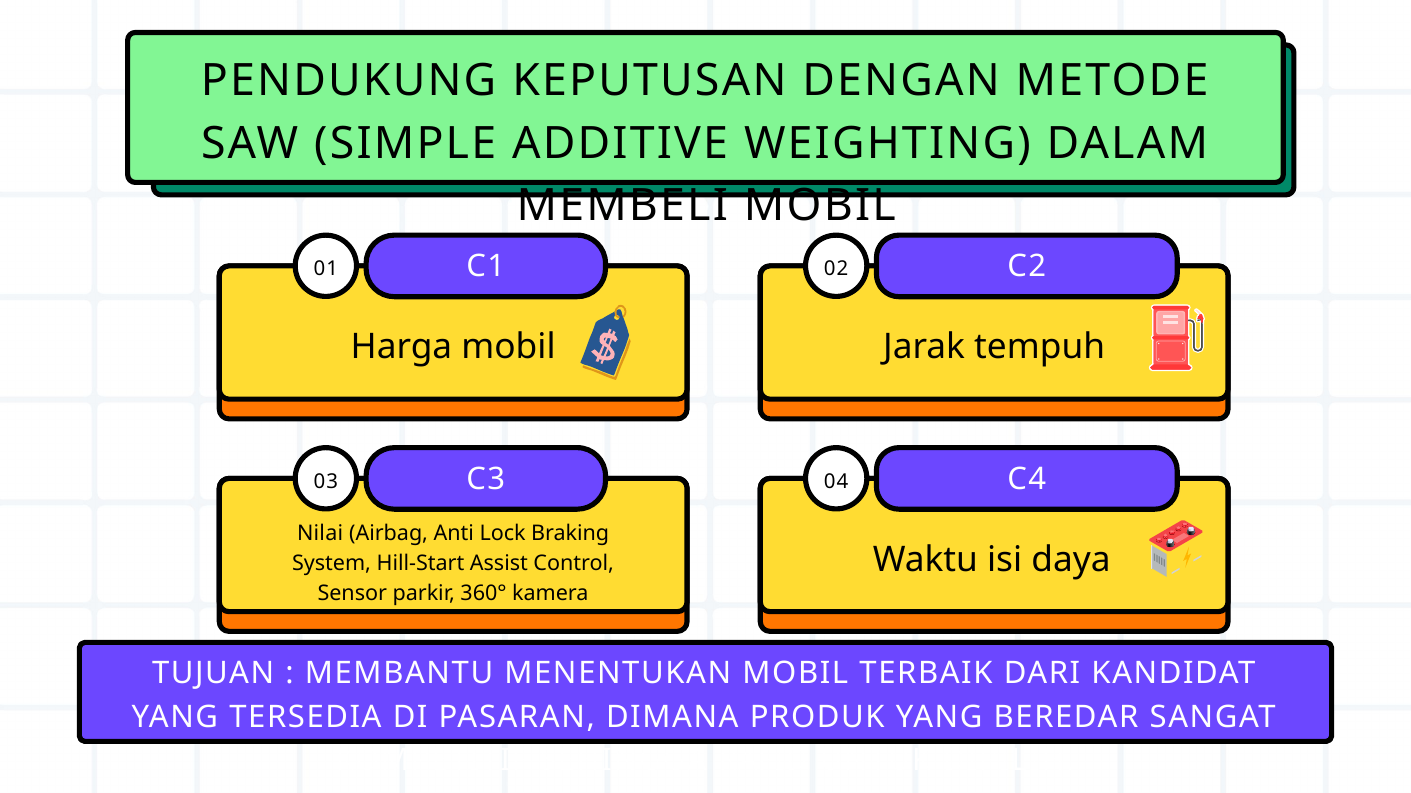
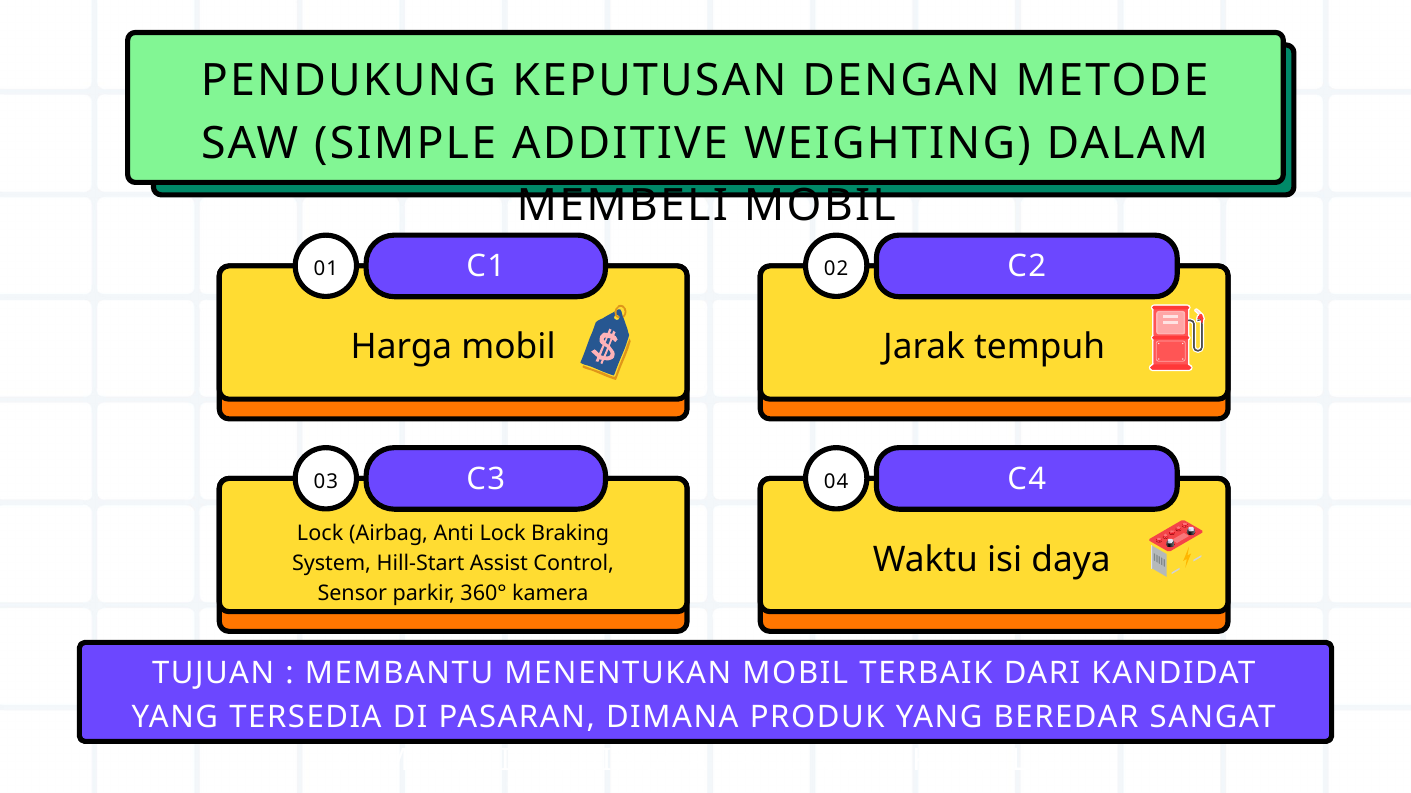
Nilai: Nilai -> Lock (320, 534)
